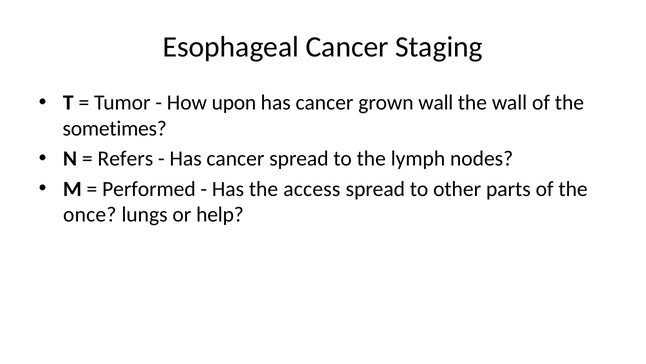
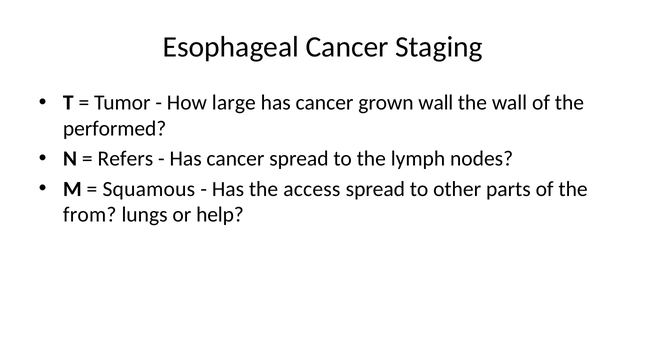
upon: upon -> large (234, 102)
sometimes: sometimes -> performed (115, 128)
Performed: Performed -> Squamous (149, 189)
once: once -> from (90, 214)
